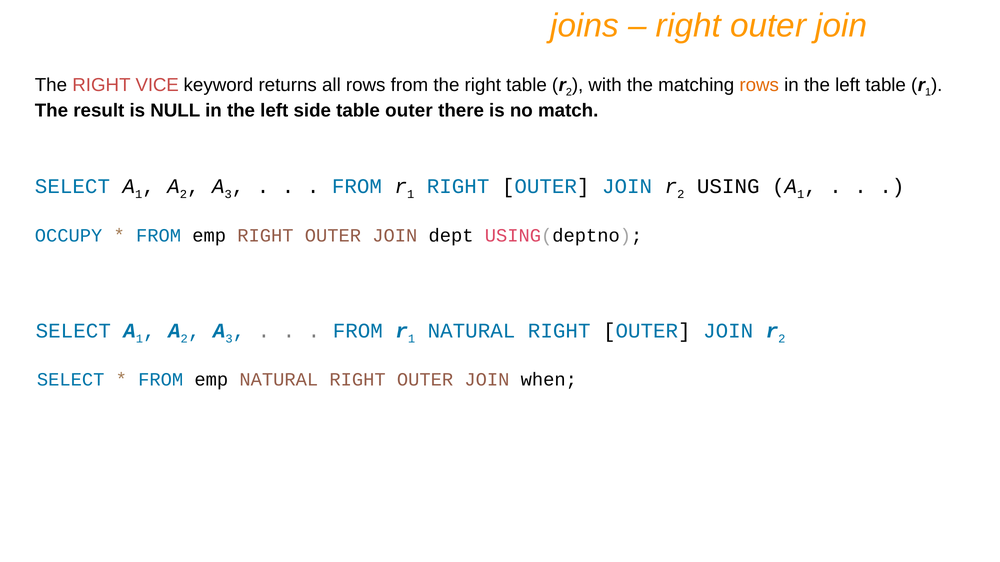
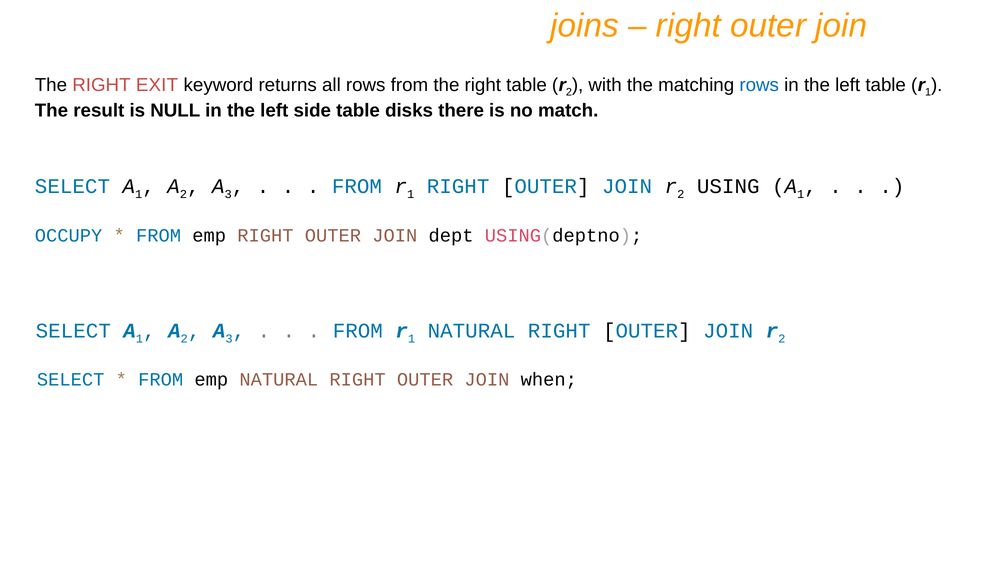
VICE: VICE -> EXIT (157, 85)
rows colour: orange -> blue (759, 85)
table outer: outer -> disks (409, 111)
